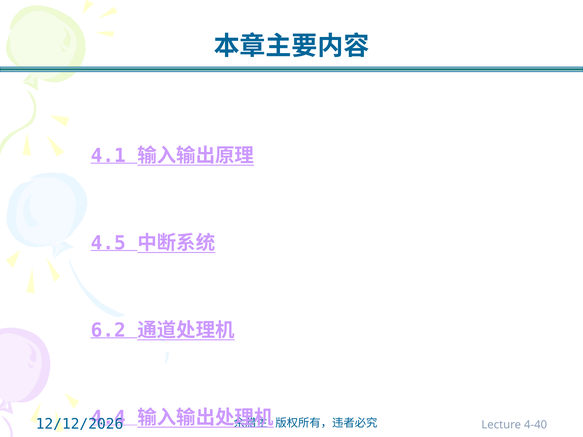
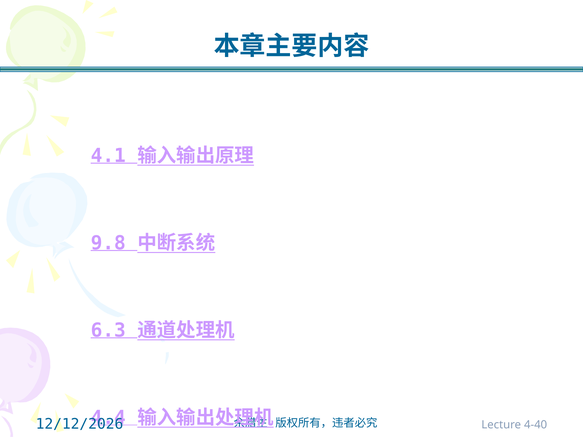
4.5: 4.5 -> 9.8 (108, 243)
6.2: 6.2 -> 6.3 (108, 331)
